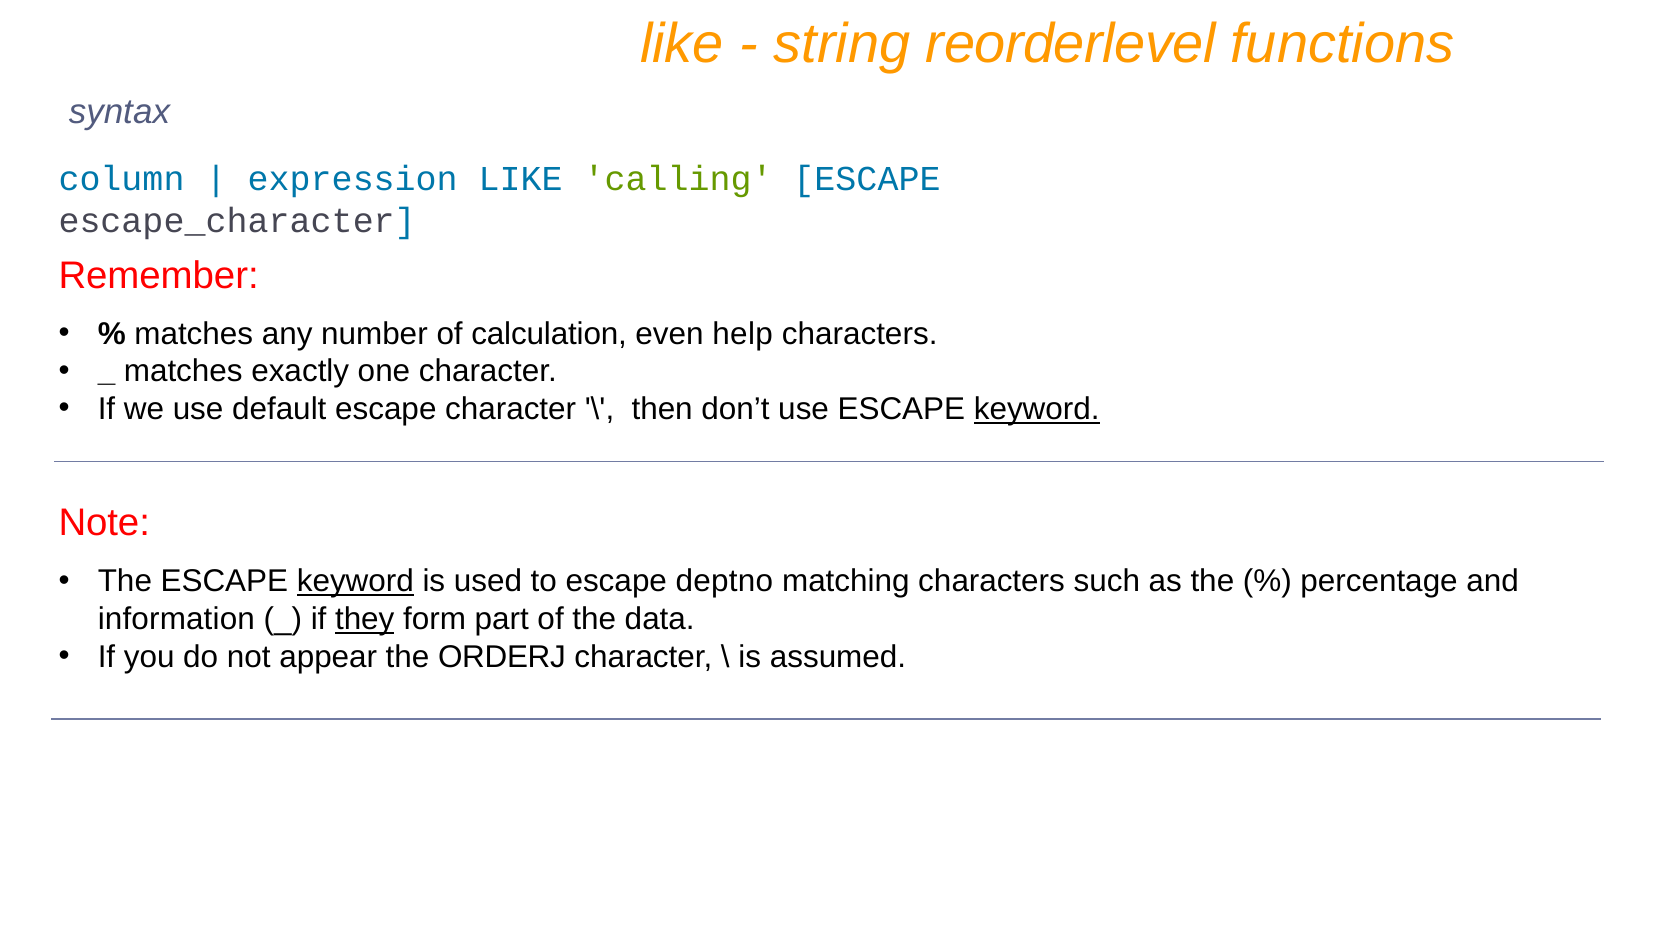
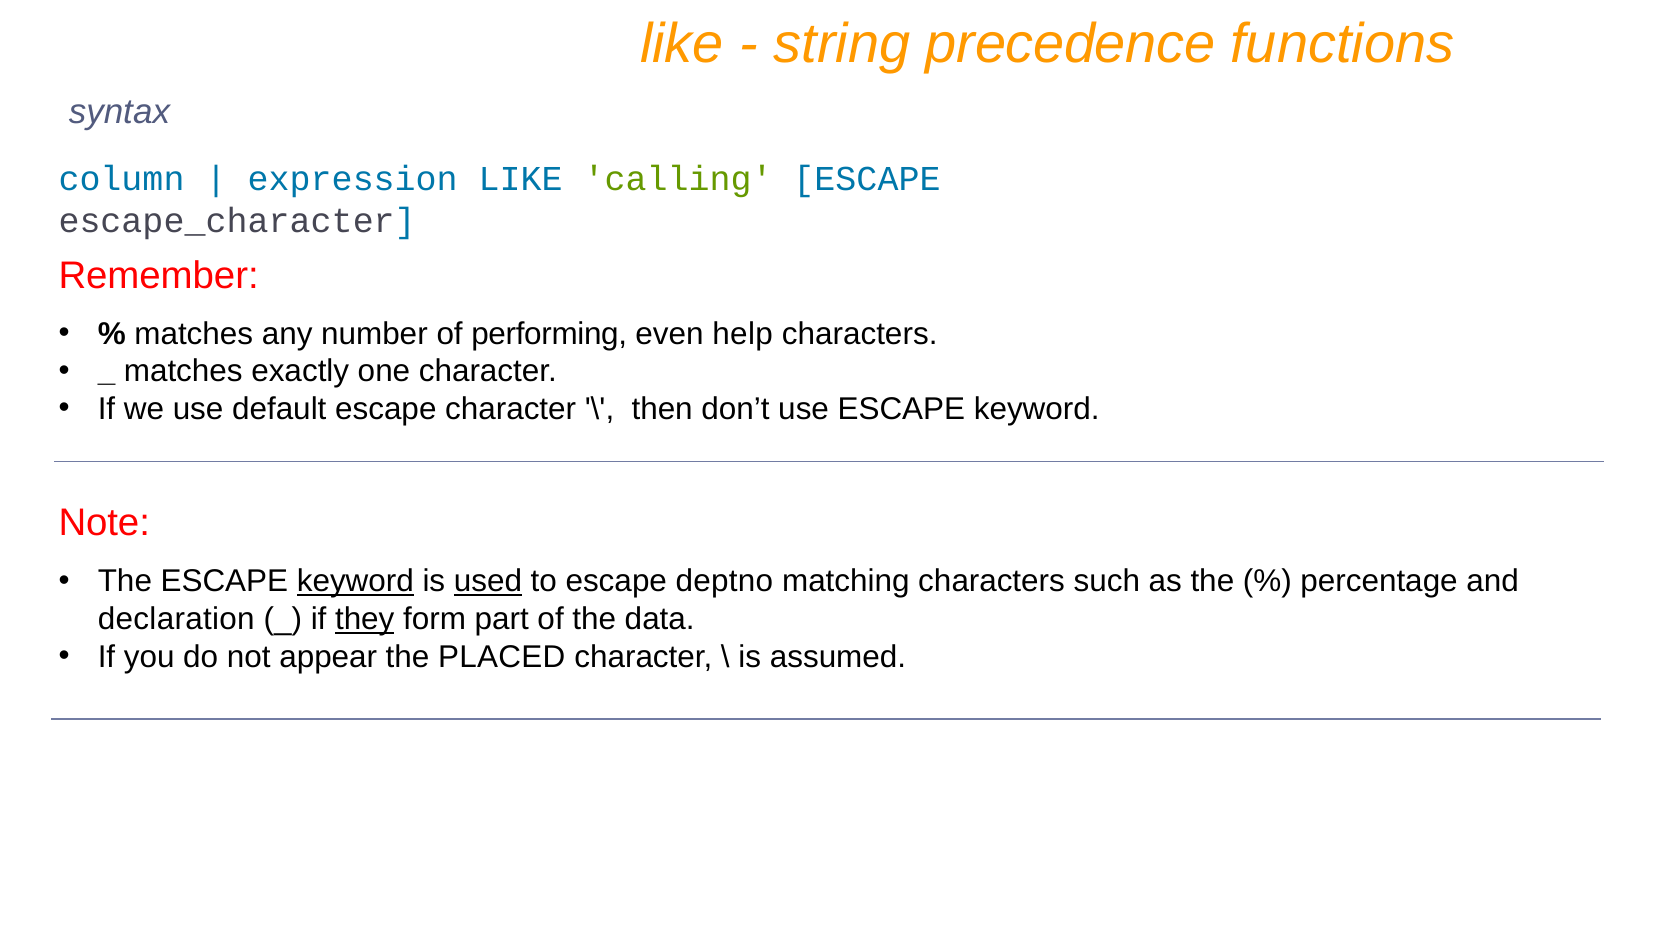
reorderlevel: reorderlevel -> precedence (1071, 44)
calculation: calculation -> performing (549, 334)
keyword underline: present -> none (1037, 409)
used underline: none -> present (488, 582)
information: information -> declaration (176, 619)
ORDERJ: ORDERJ -> PLACED (502, 657)
